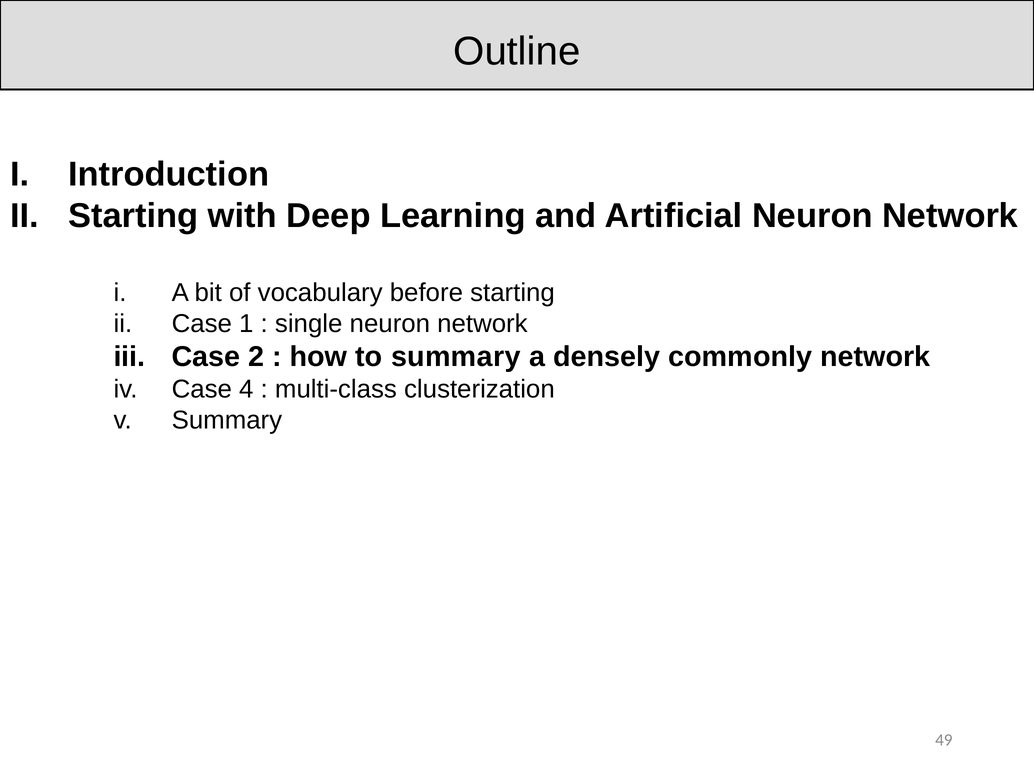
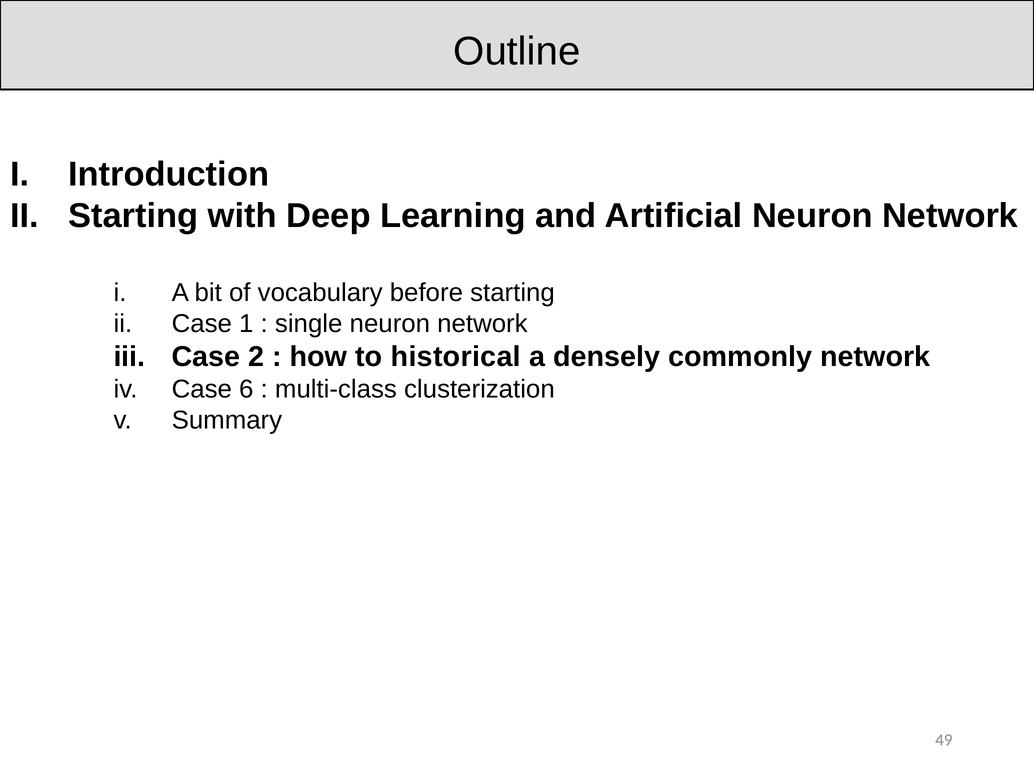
to summary: summary -> historical (456, 357)
4: 4 -> 6 (246, 390)
